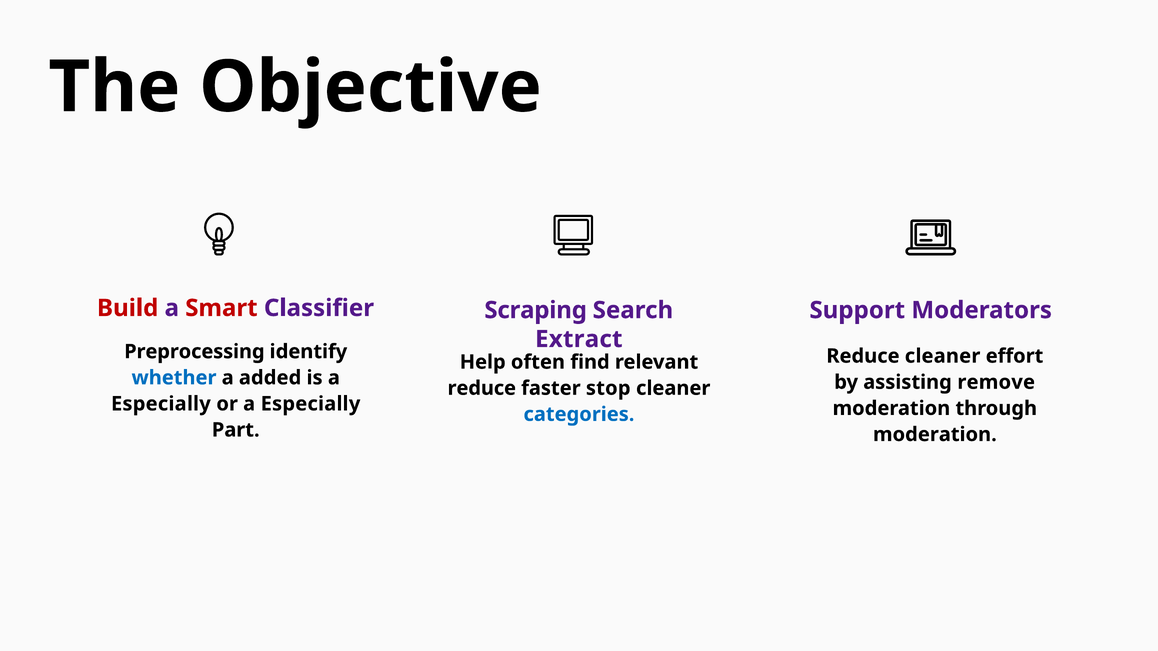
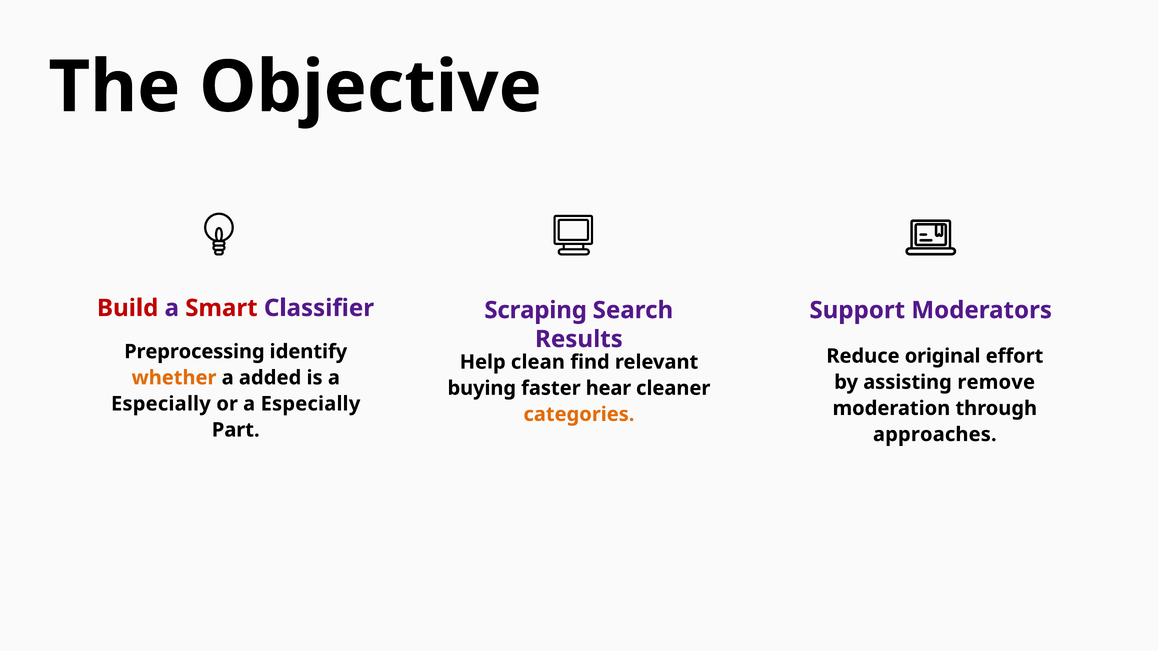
Extract: Extract -> Results (579, 339)
Reduce cleaner: cleaner -> original (943, 356)
often: often -> clean (538, 362)
whether colour: blue -> orange (174, 378)
reduce: reduce -> buying (482, 388)
stop: stop -> hear (608, 388)
categories colour: blue -> orange (579, 415)
moderation: moderation -> approaches (935, 435)
